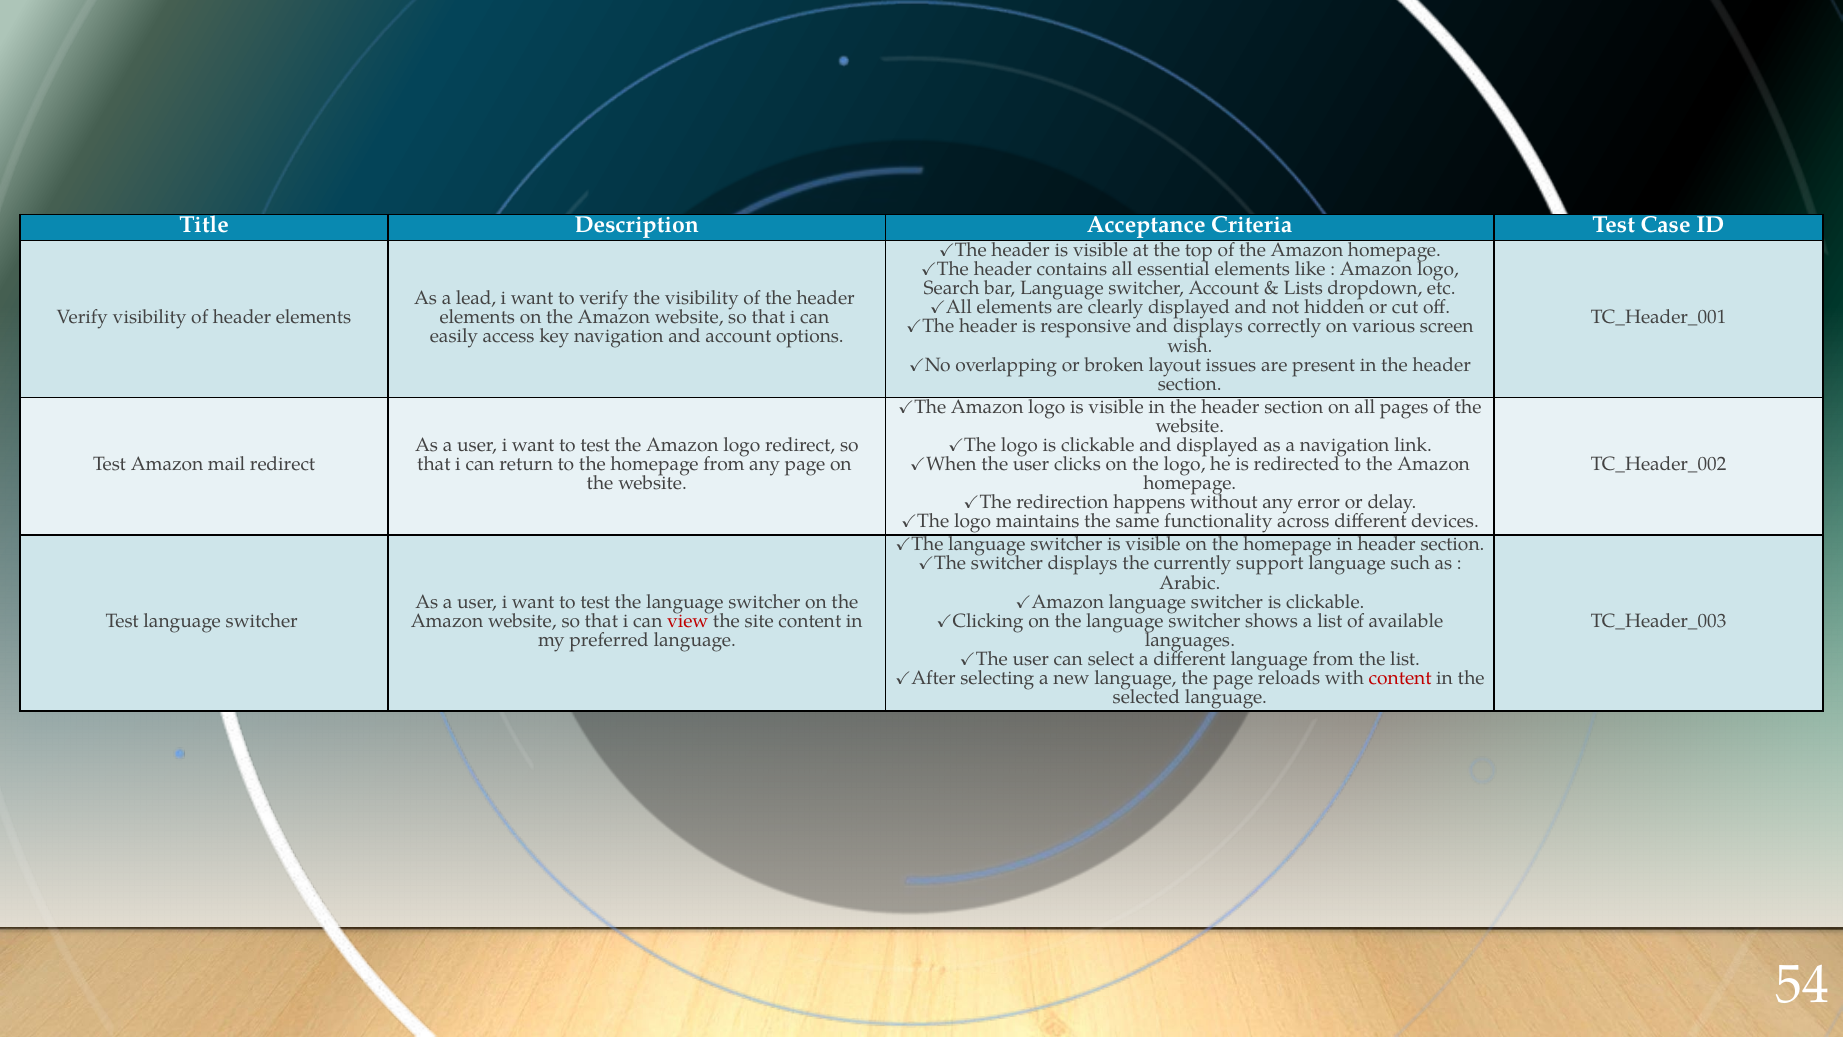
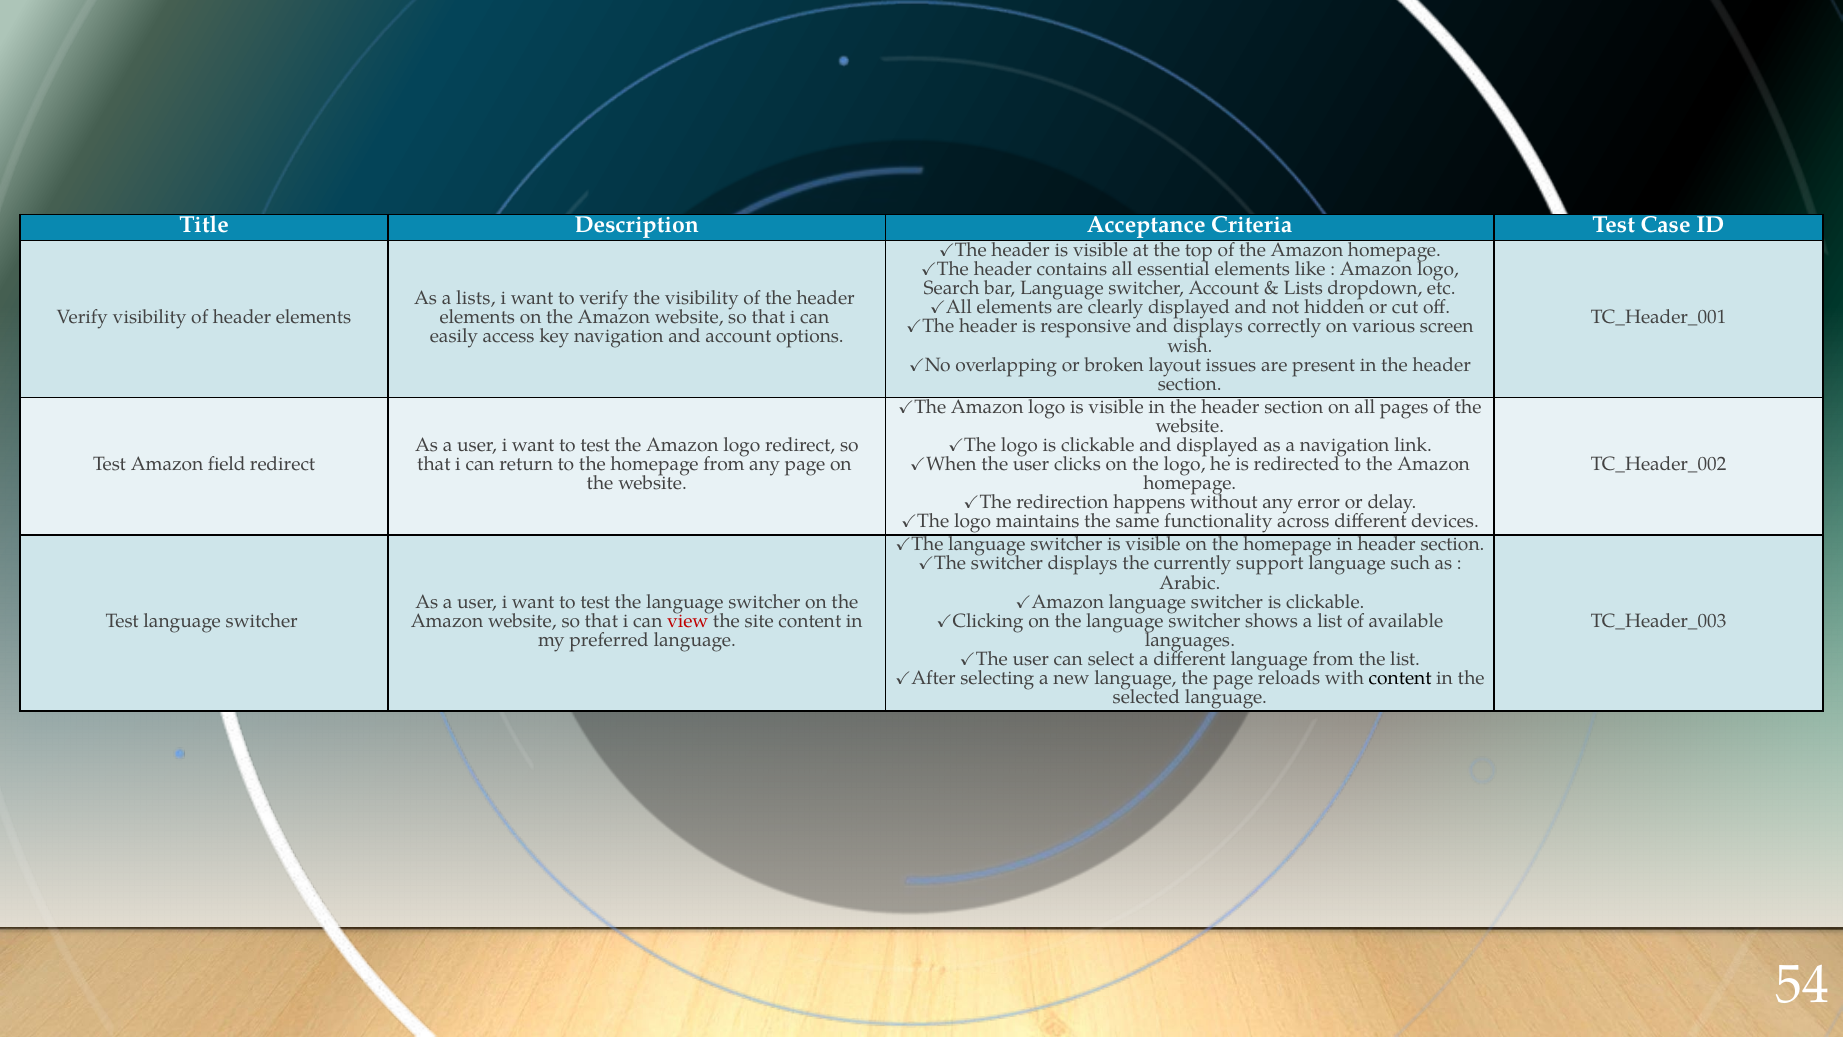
a lead: lead -> lists (476, 298)
mail: mail -> field (227, 464)
content colour: red -> black (1400, 678)
